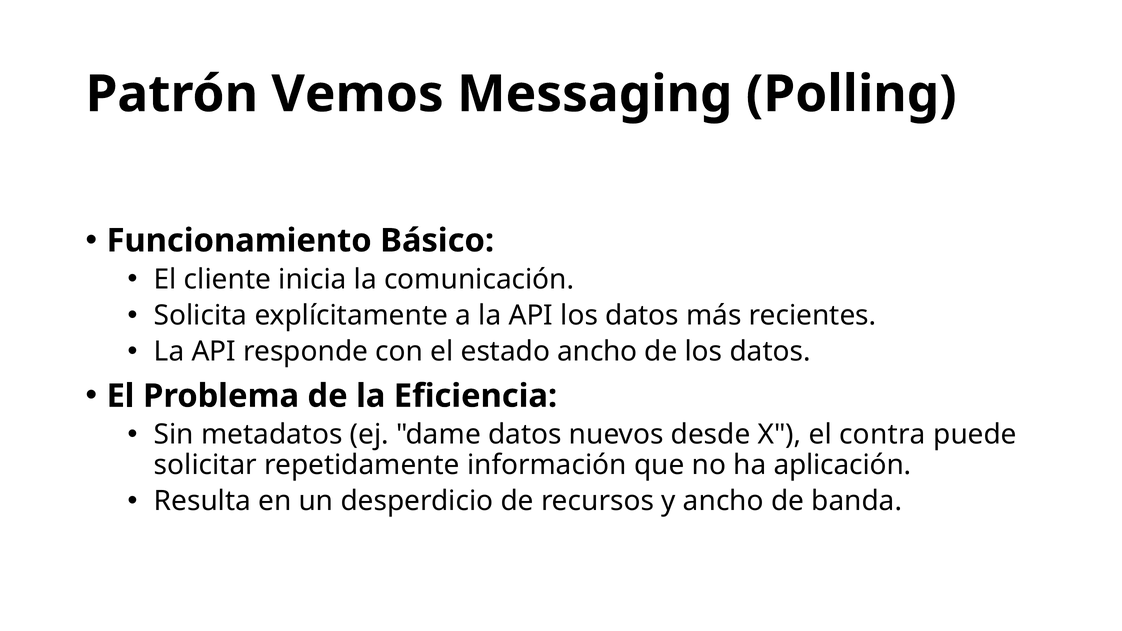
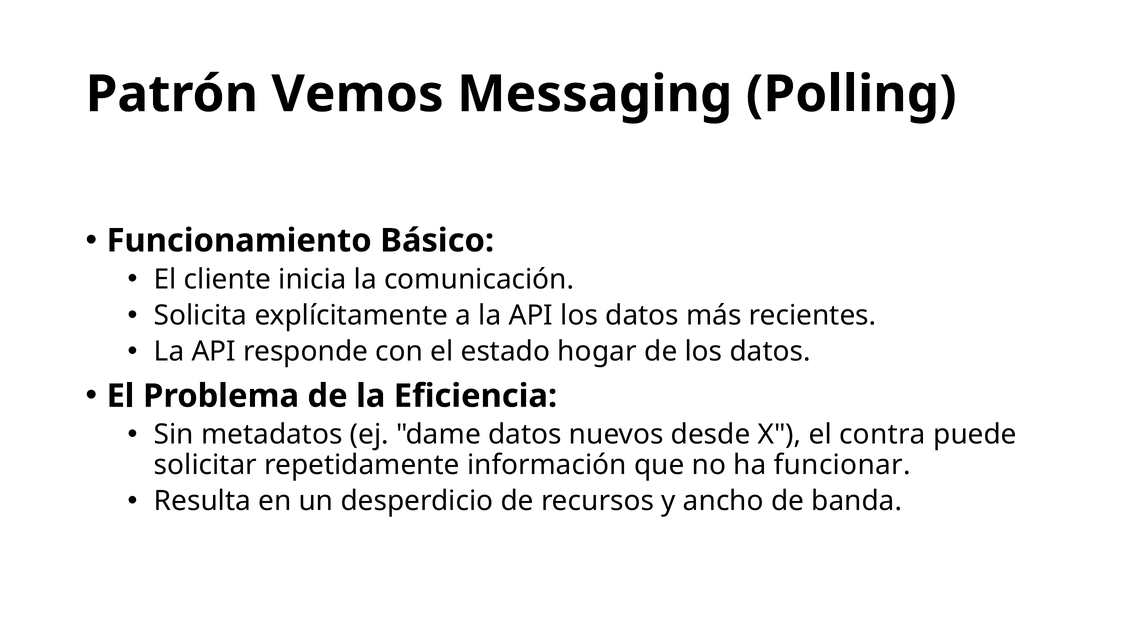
estado ancho: ancho -> hogar (597, 352)
aplicación: aplicación -> funcionar (842, 465)
